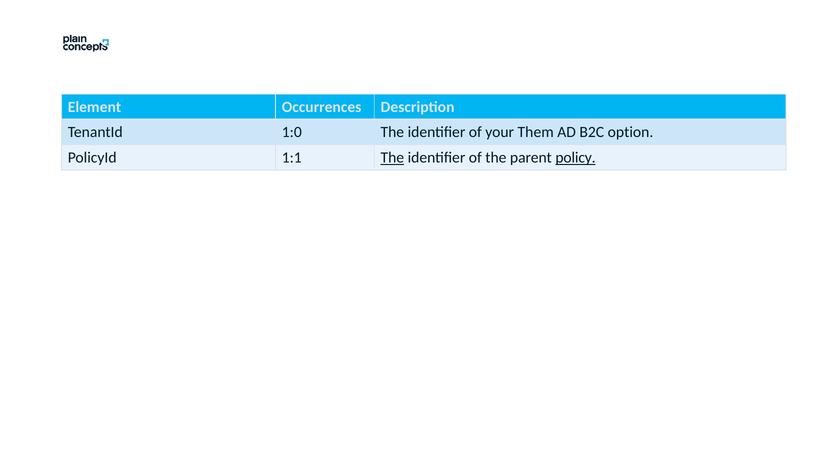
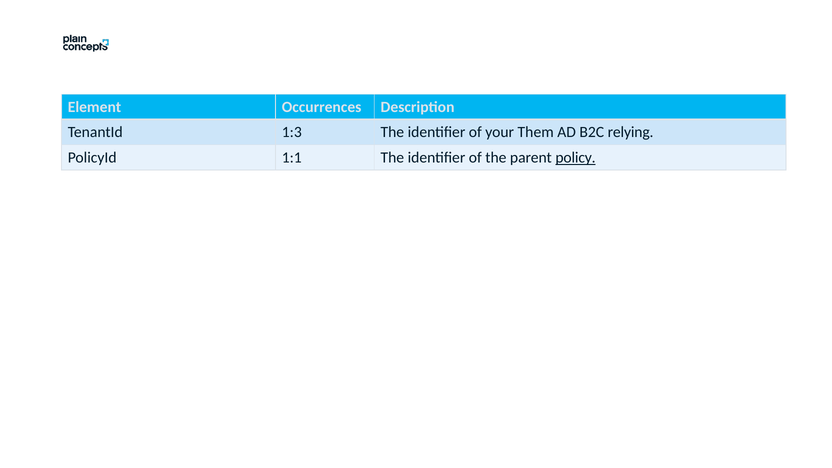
1:0: 1:0 -> 1:3 (292, 132)
option: option -> relying (631, 132)
The underline: present -> none (392, 158)
